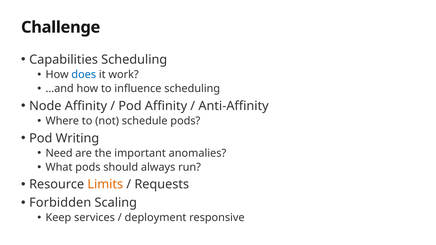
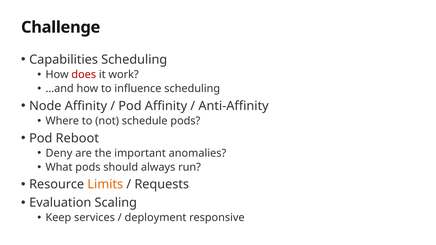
does colour: blue -> red (84, 75)
Writing: Writing -> Reboot (77, 138)
Need: Need -> Deny (59, 153)
Forbidden: Forbidden -> Evaluation (60, 203)
